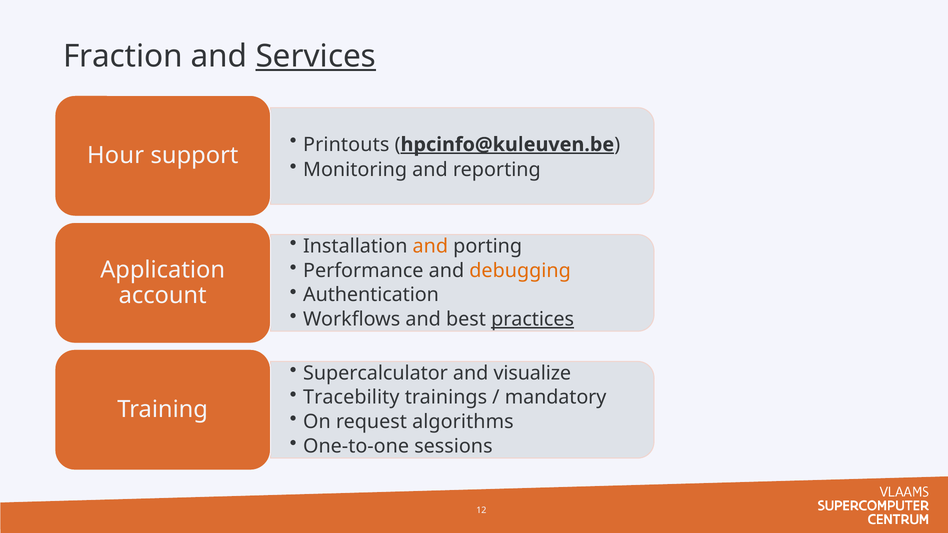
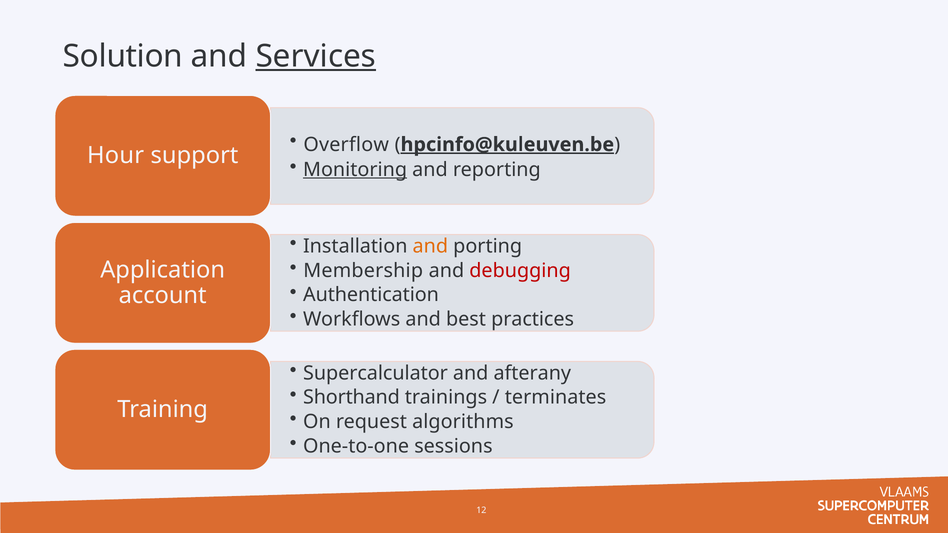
Fraction: Fraction -> Solution (123, 56)
Printouts: Printouts -> Overflow (346, 145)
Monitoring underline: none -> present (355, 170)
Performance: Performance -> Membership (363, 271)
debugging colour: orange -> red (520, 271)
practices underline: present -> none (533, 319)
visualize: visualize -> afterany (532, 373)
Tracebility: Tracebility -> Shorthand (351, 398)
mandatory: mandatory -> terminates (556, 398)
